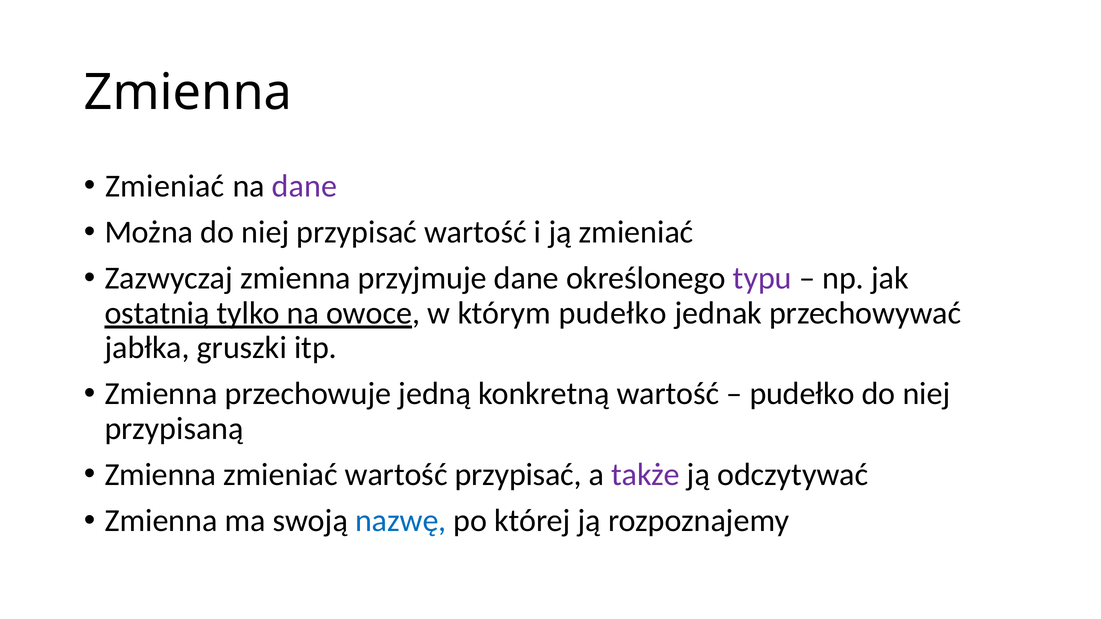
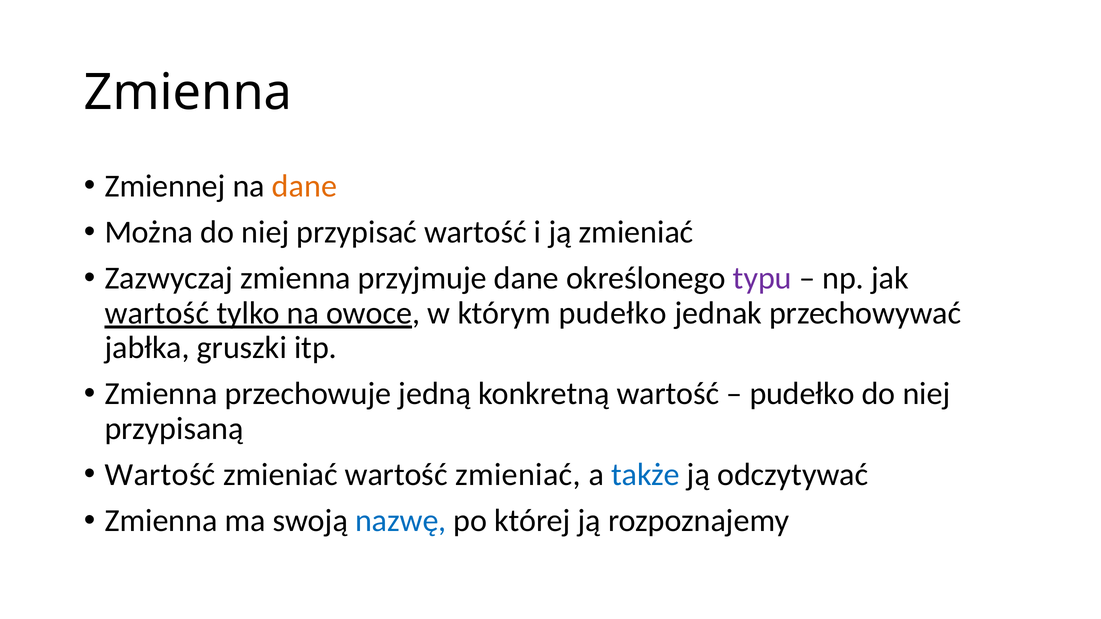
Zmieniać: Zmieniać -> Zmiennej (165, 186)
dane colour: purple -> orange (304, 186)
ostatnią: ostatnią -> wartość (157, 313)
Zmienna: Zmienna -> Wartość (160, 475)
zmieniać wartość przypisać: przypisać -> zmieniać (518, 475)
także colour: purple -> blue (646, 475)
